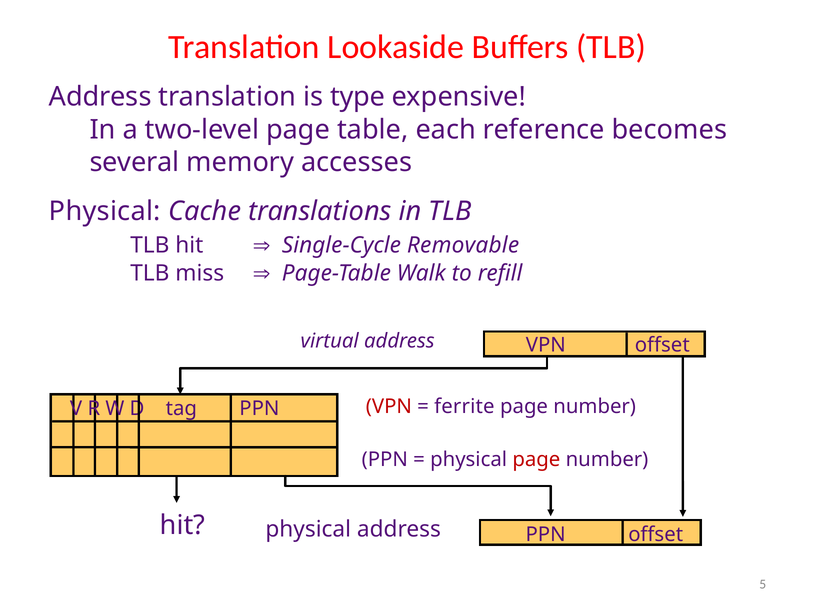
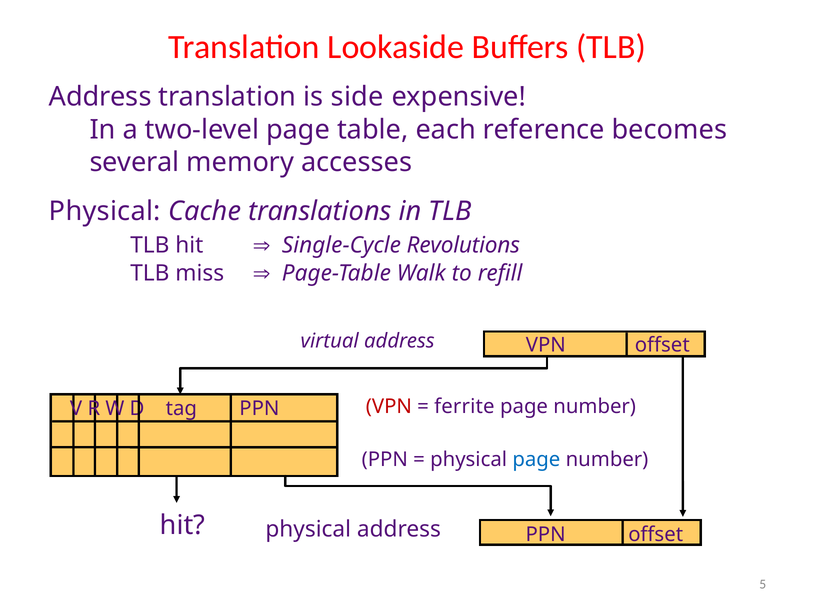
type: type -> side (357, 97)
Removable: Removable -> Revolutions (463, 245)
page colour: red -> blue (536, 459)
